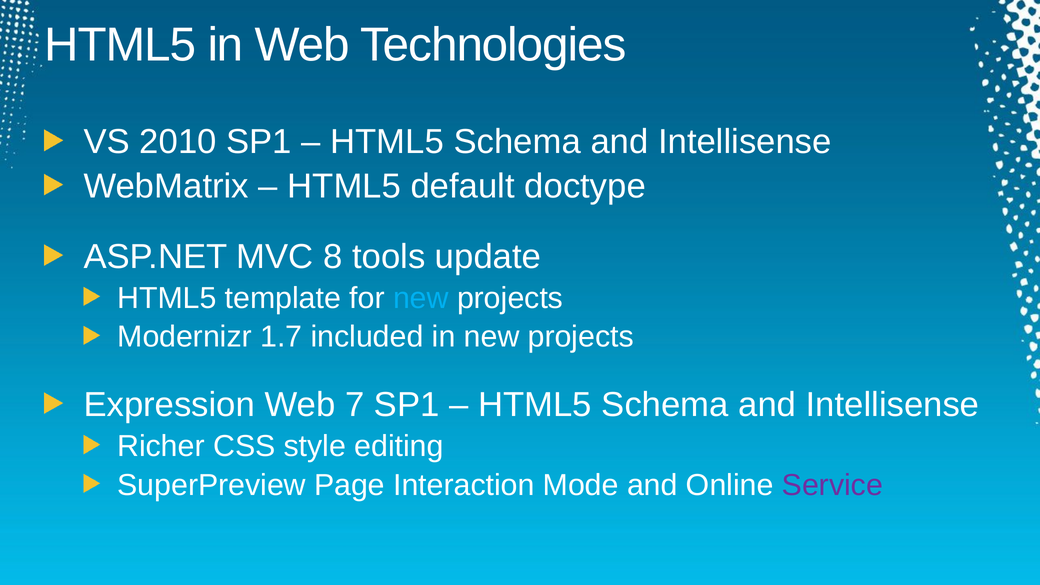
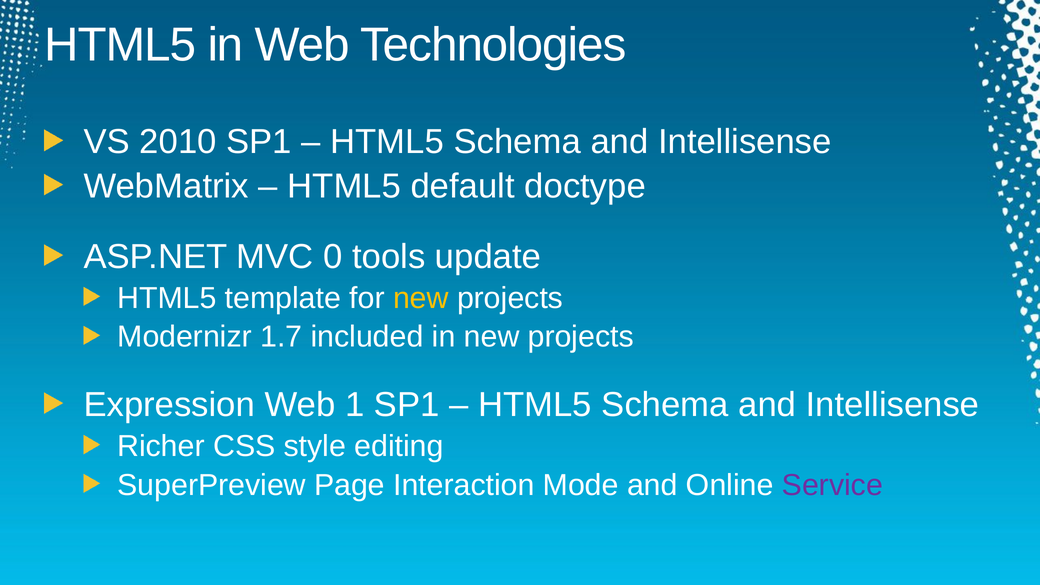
8: 8 -> 0 (333, 257)
new colour: light blue -> yellow (421, 298)
7: 7 -> 1 (355, 405)
